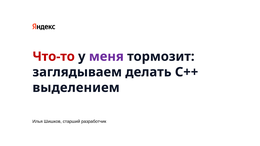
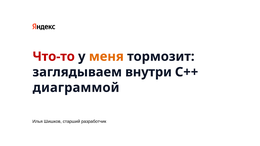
меня colour: purple -> orange (106, 57)
делать: делать -> внутри (149, 72)
выделением: выделением -> диаграммой (76, 88)
